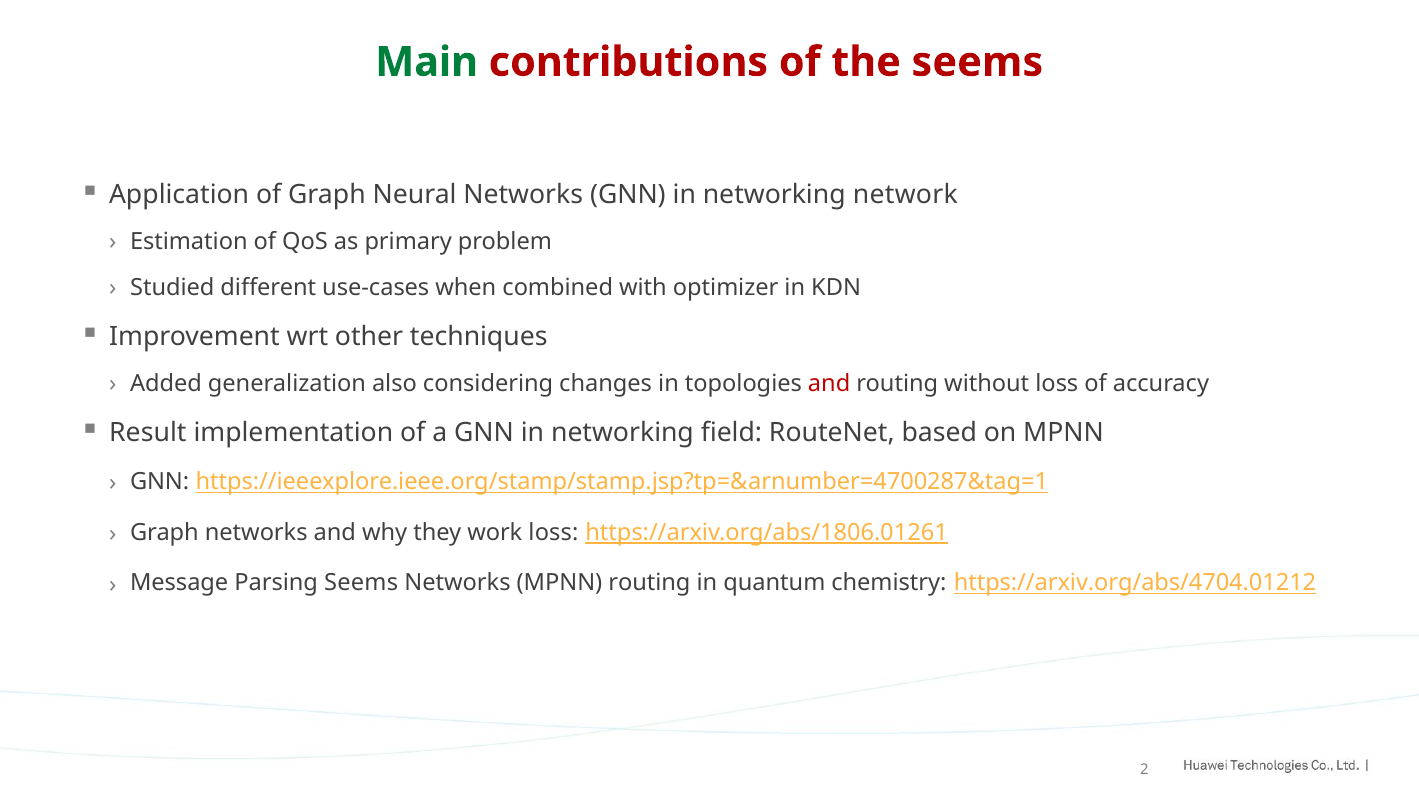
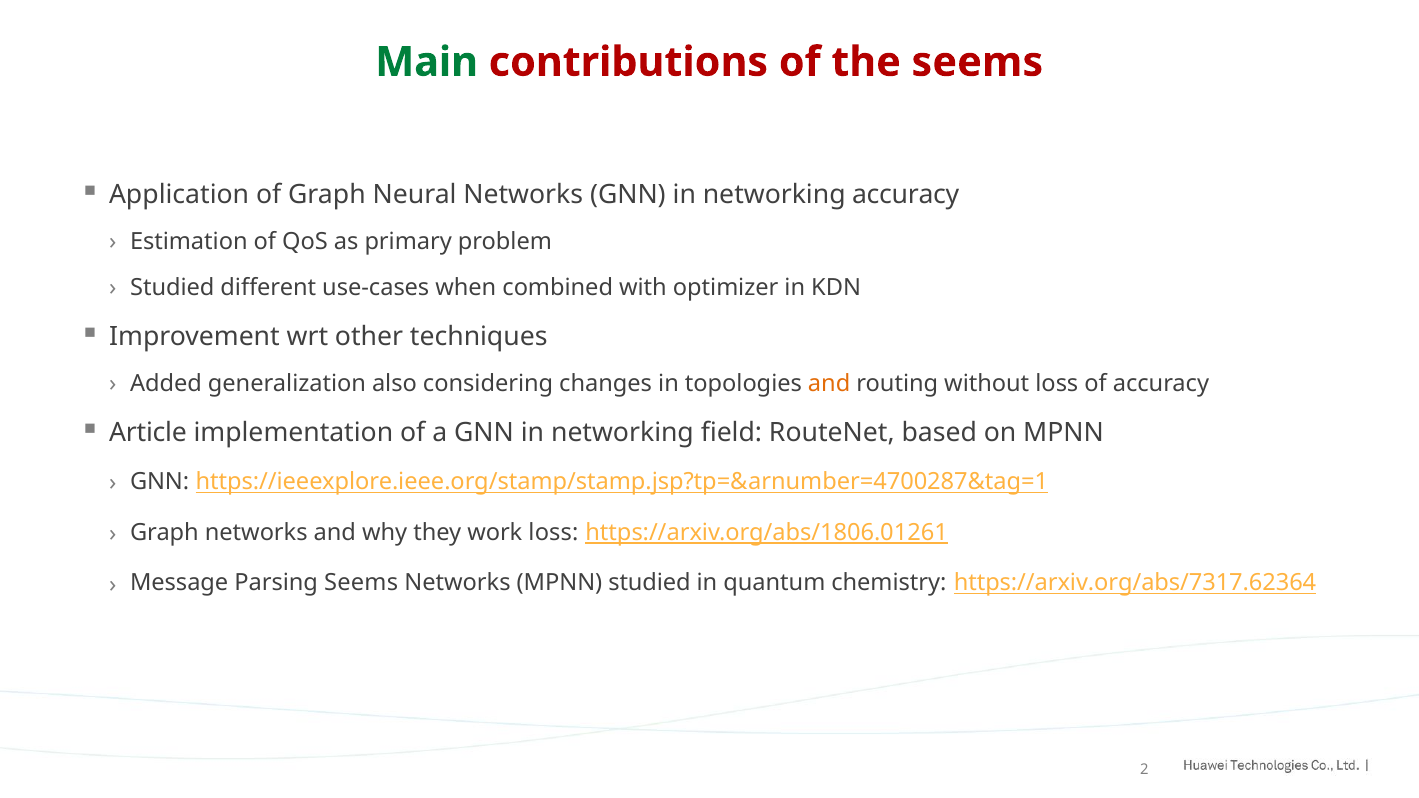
networking network: network -> accuracy (906, 195)
and colour: red -> orange (829, 384)
Result: Result -> Article (148, 433)
MPNN routing: routing -> studied (649, 583)
https://arxiv.org/abs/4704.01212: https://arxiv.org/abs/4704.01212 -> https://arxiv.org/abs/7317.62364 (1135, 583)
